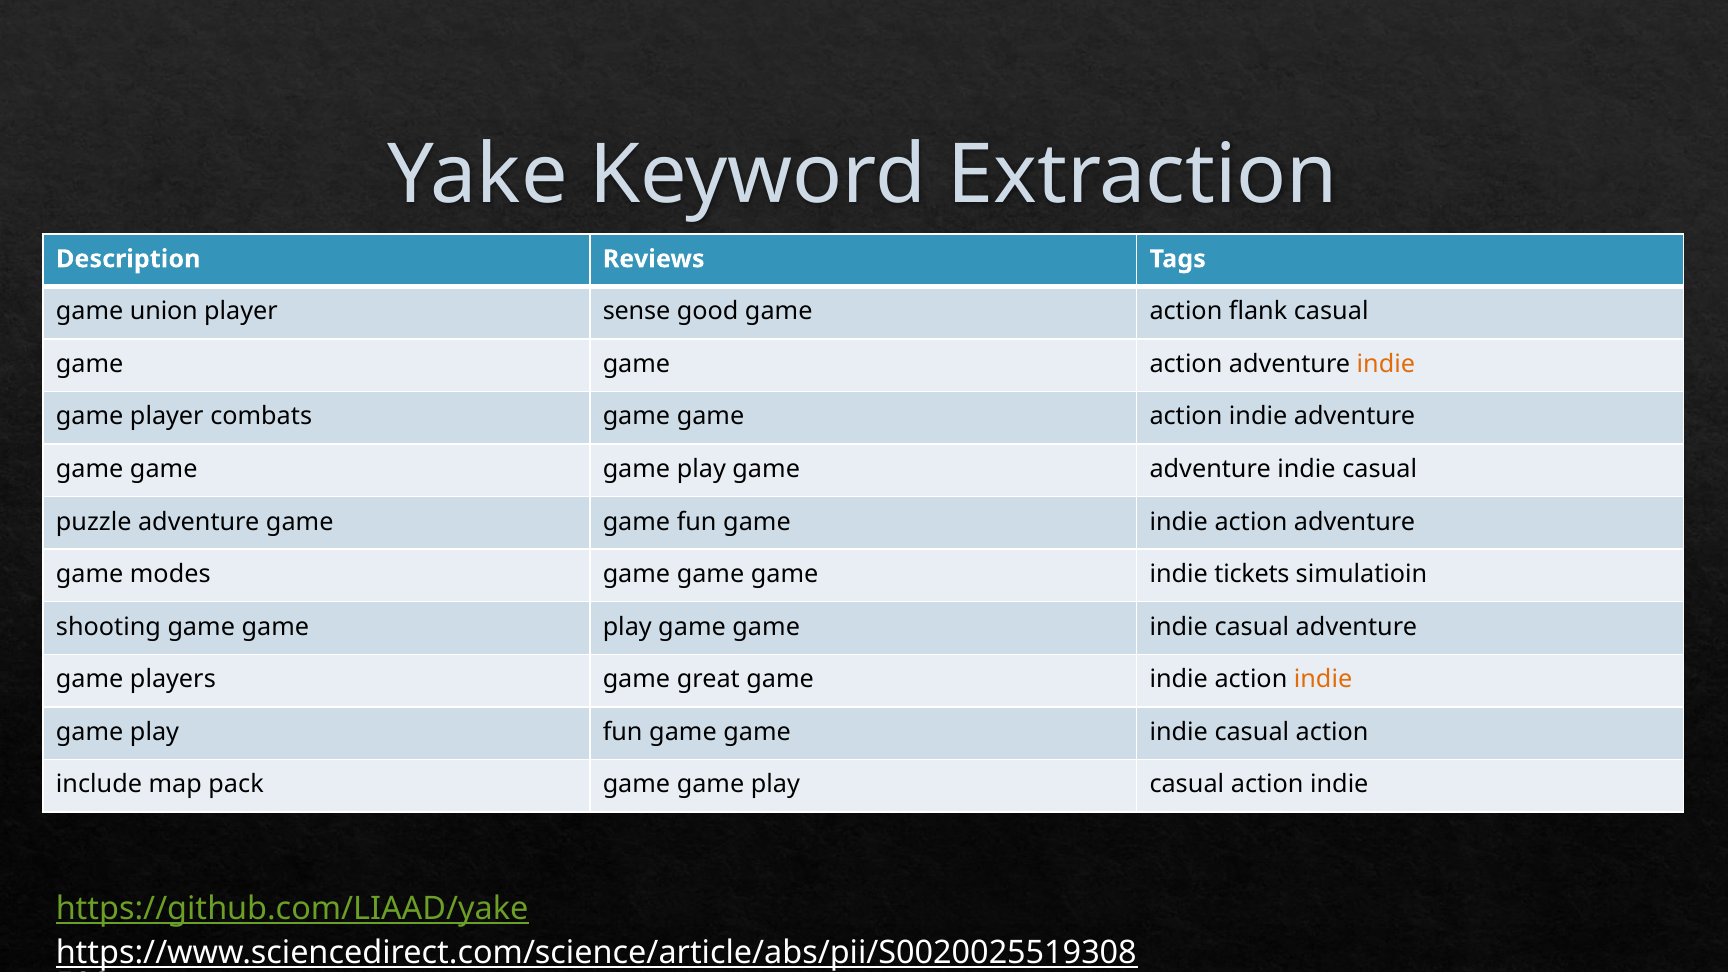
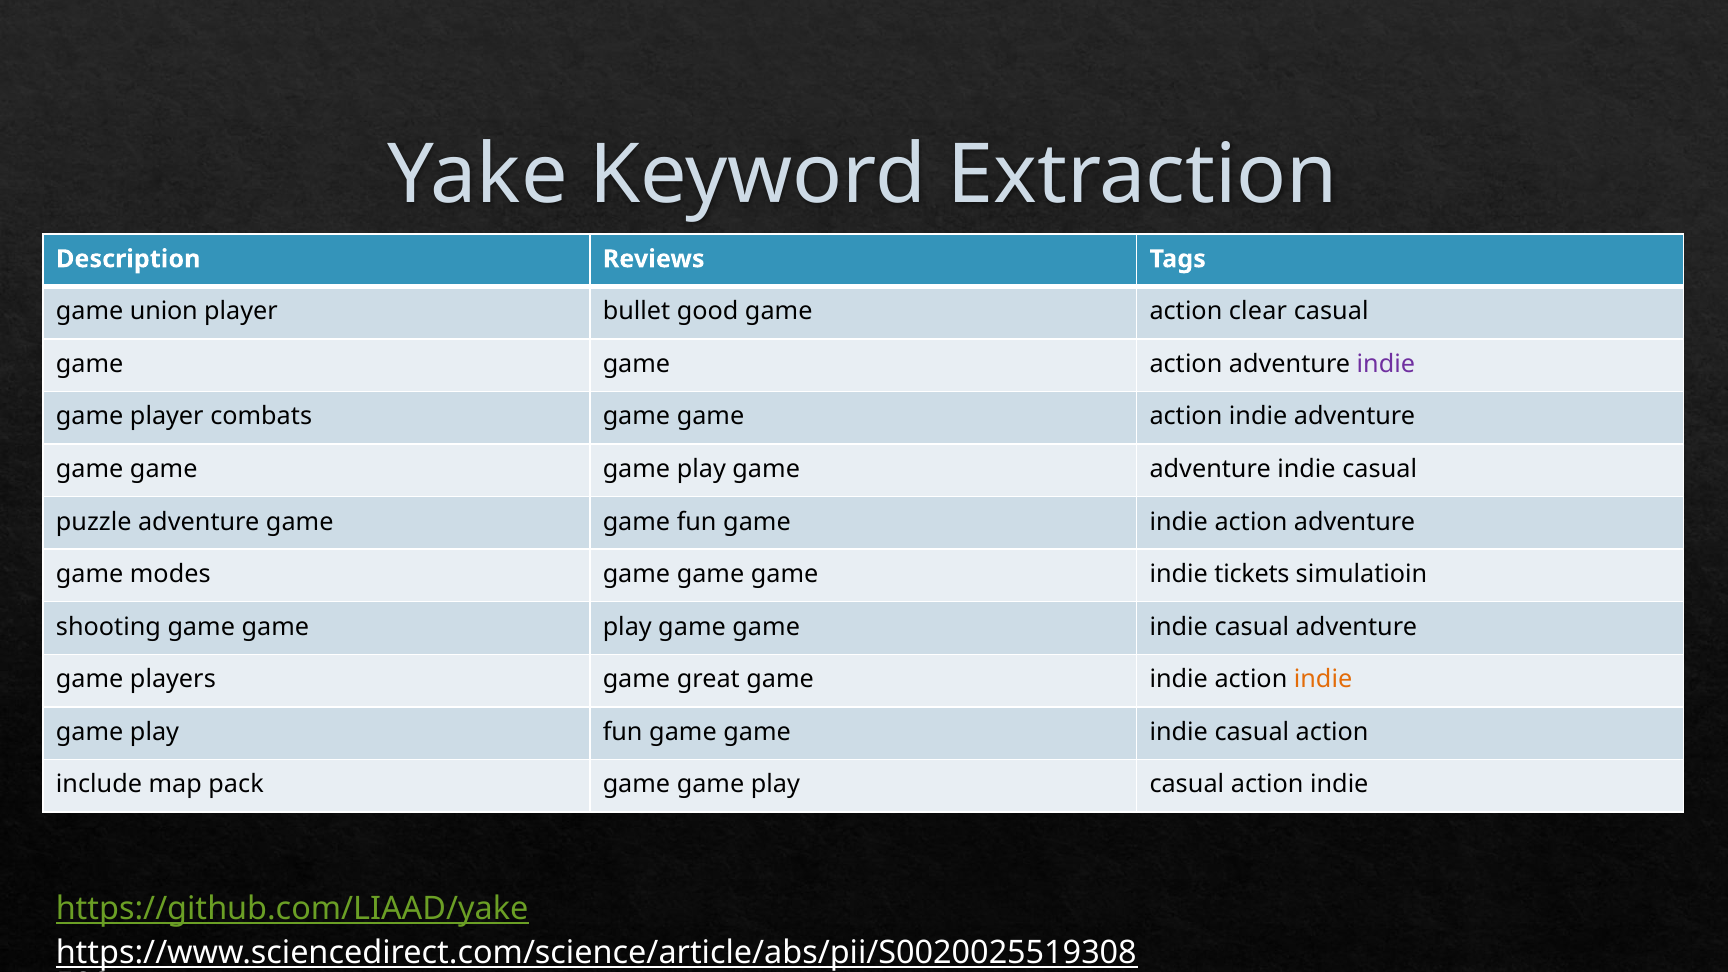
sense: sense -> bullet (636, 312)
flank: flank -> clear (1258, 312)
indie colour: orange -> purple (1386, 364)
